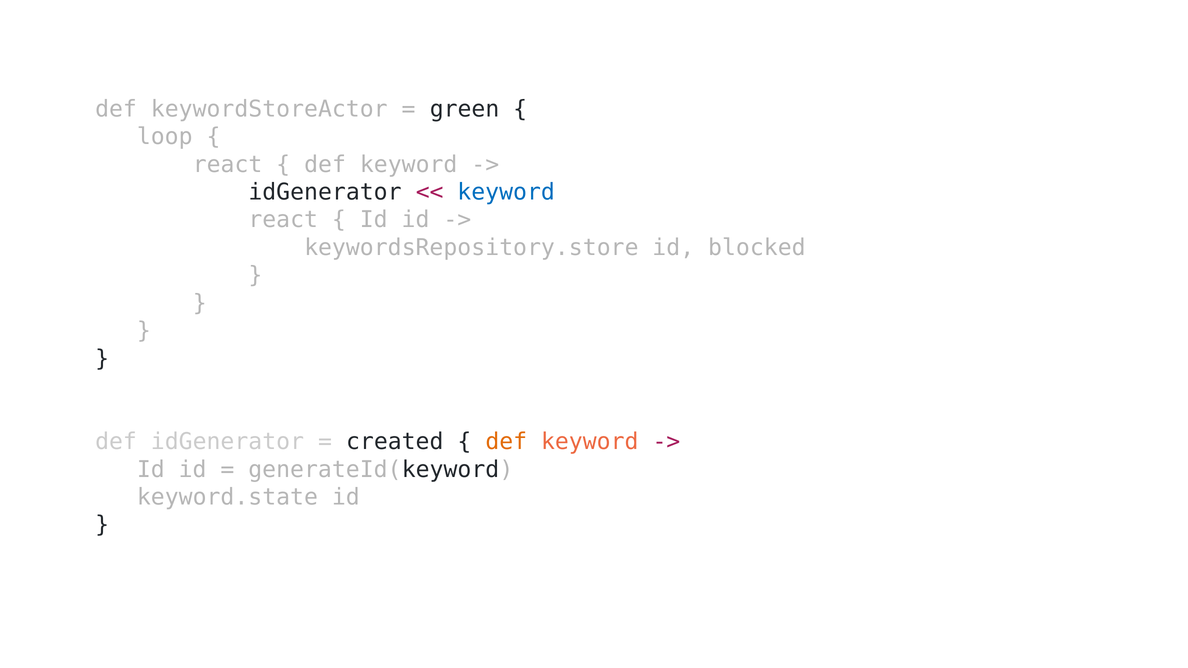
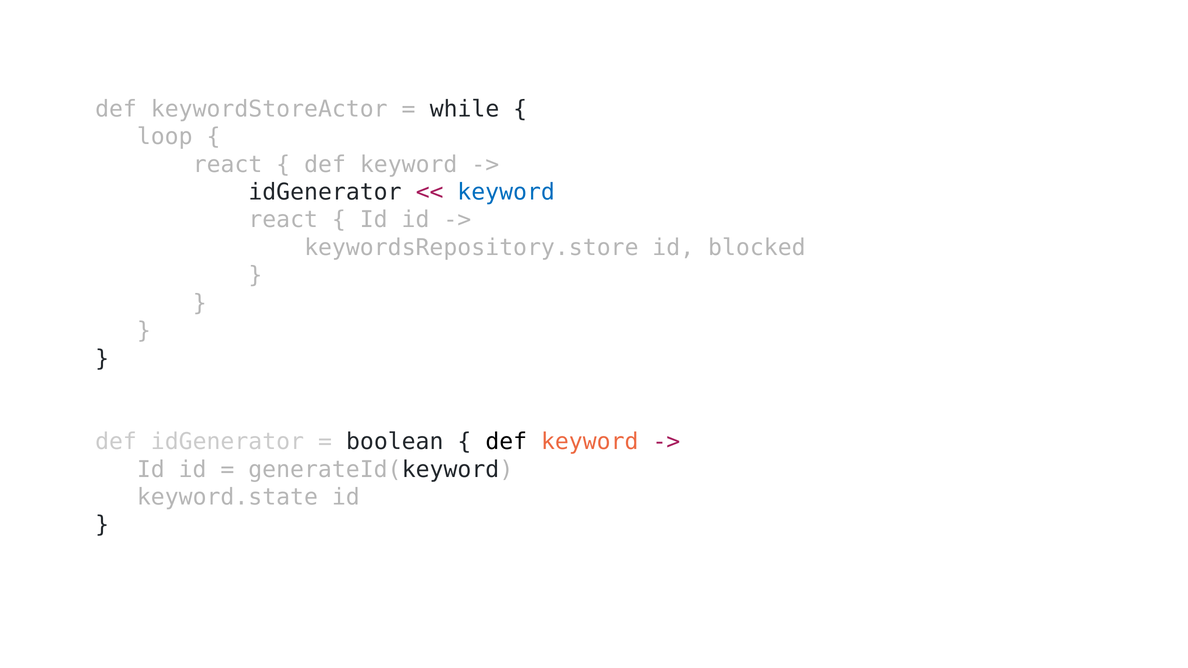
green: green -> while (465, 109)
created: created -> boolean (395, 442)
def colour: orange -> black (506, 442)
